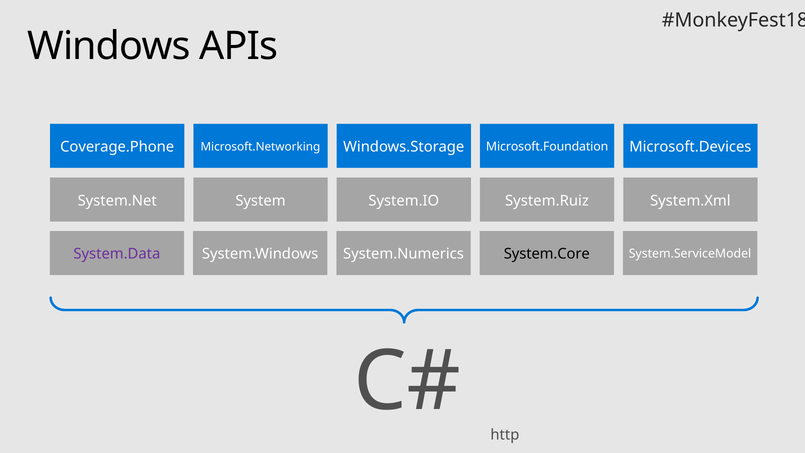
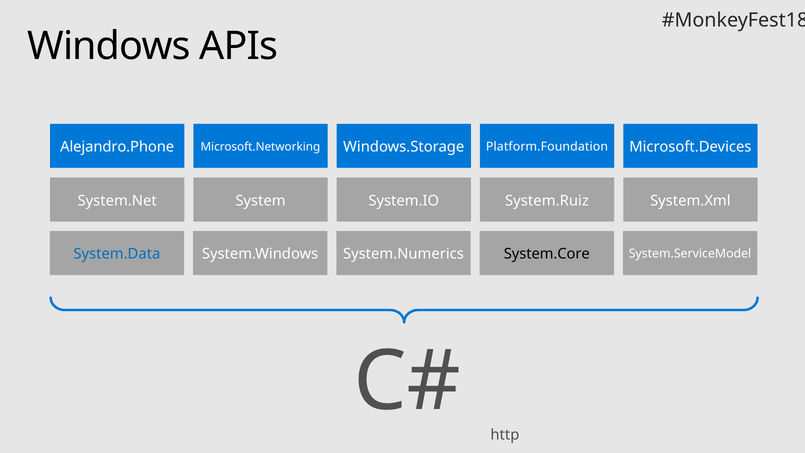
Coverage.Phone: Coverage.Phone -> Alejandro.Phone (117, 147)
Microsoft.Foundation: Microsoft.Foundation -> Platform.Foundation (547, 147)
System.Data colour: purple -> blue (117, 254)
